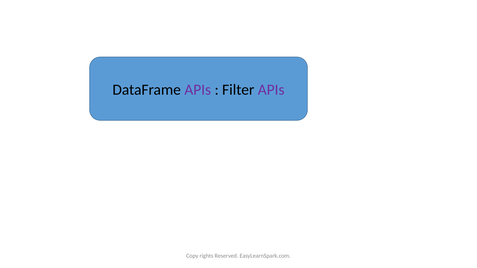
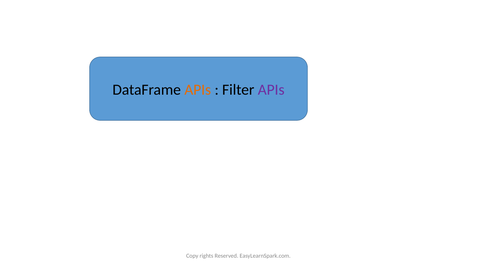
APIs colour: purple -> orange (198, 90)
